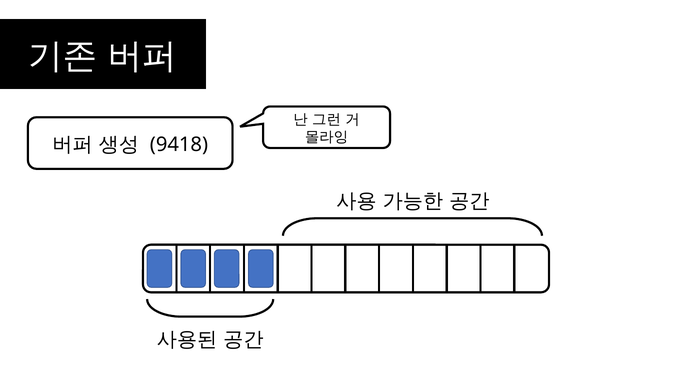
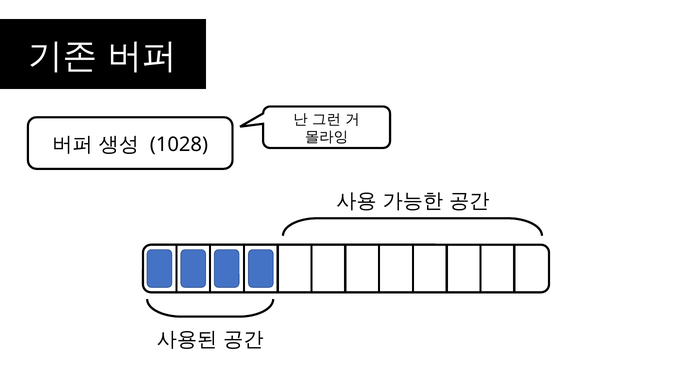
9418: 9418 -> 1028 (179, 145)
